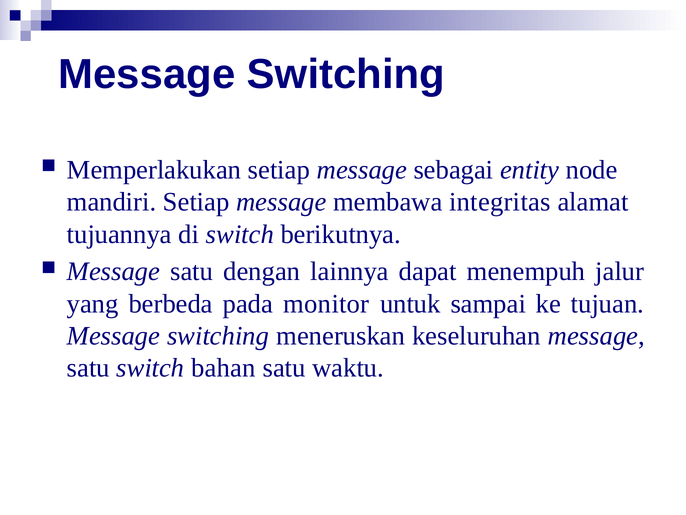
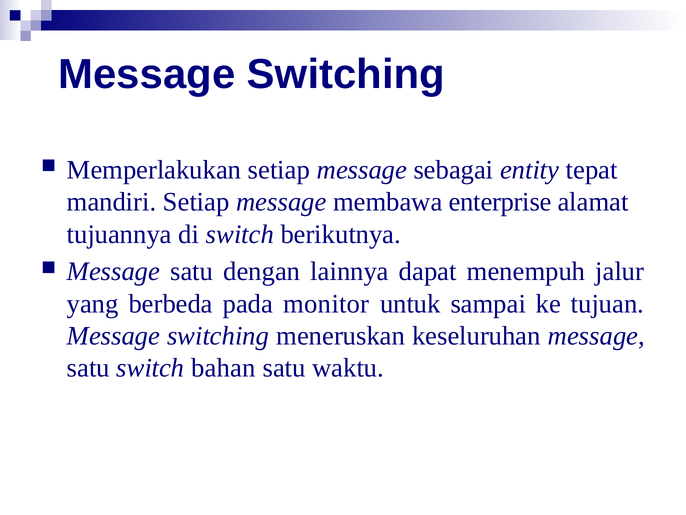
node: node -> tepat (592, 170)
integritas: integritas -> enterprise (500, 202)
